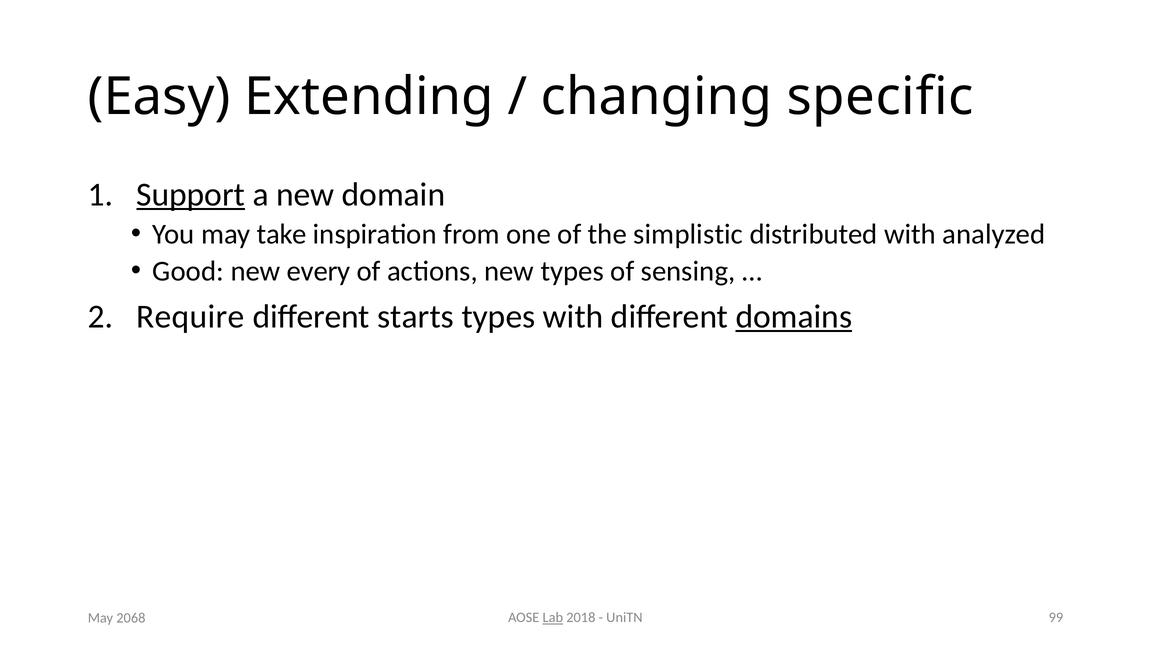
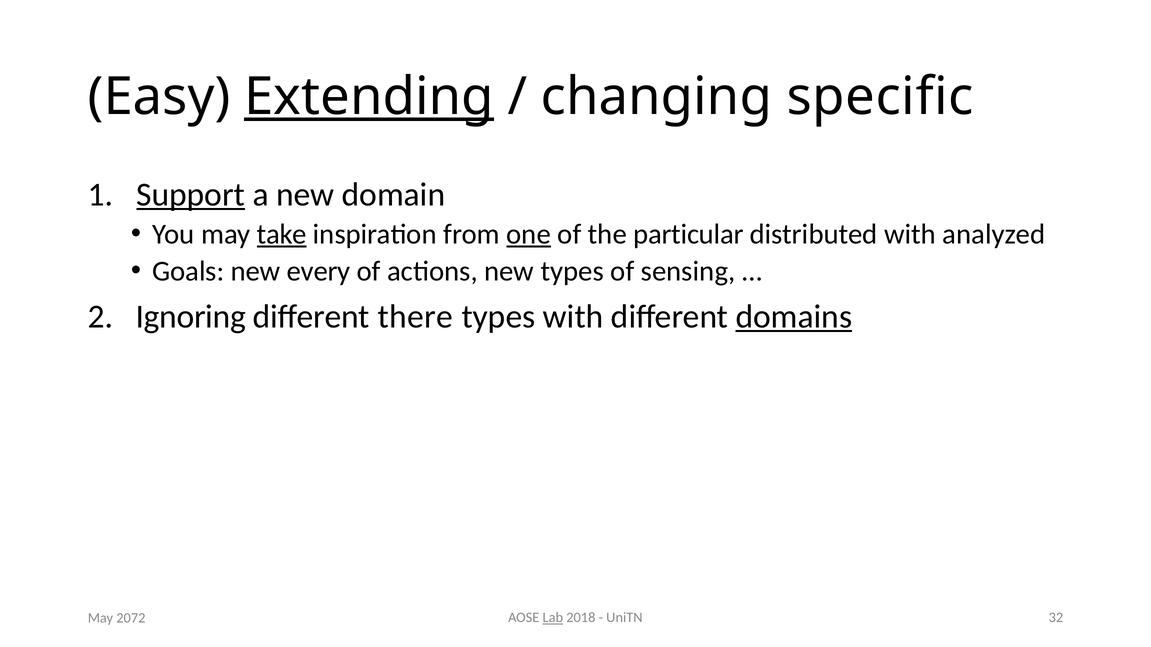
Extending underline: none -> present (369, 97)
take underline: none -> present (282, 234)
one underline: none -> present (529, 234)
simplistic: simplistic -> particular (688, 234)
Good: Good -> Goals (188, 271)
Require: Require -> Ignoring (191, 317)
starts: starts -> there (415, 317)
99: 99 -> 32 (1056, 618)
2068: 2068 -> 2072 (131, 618)
